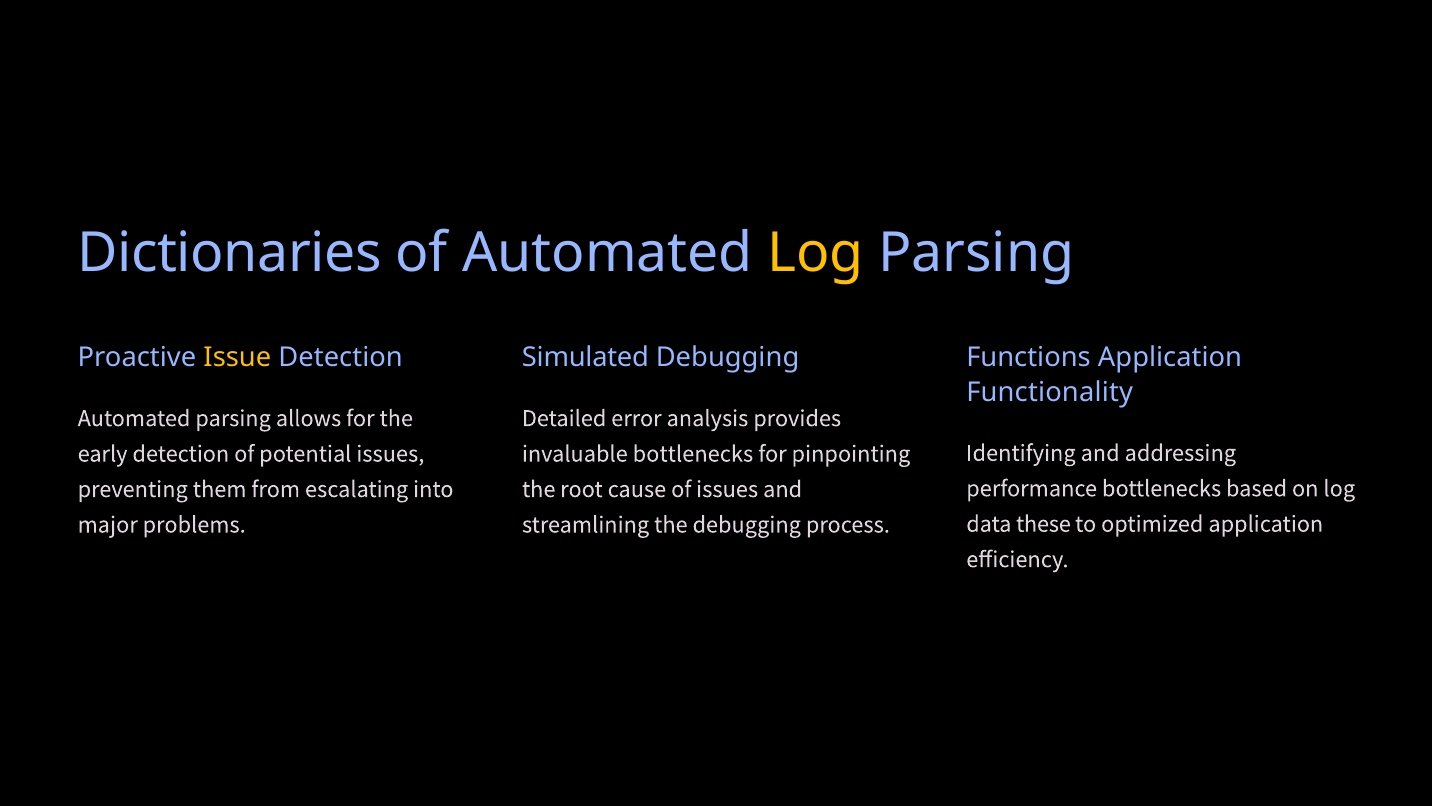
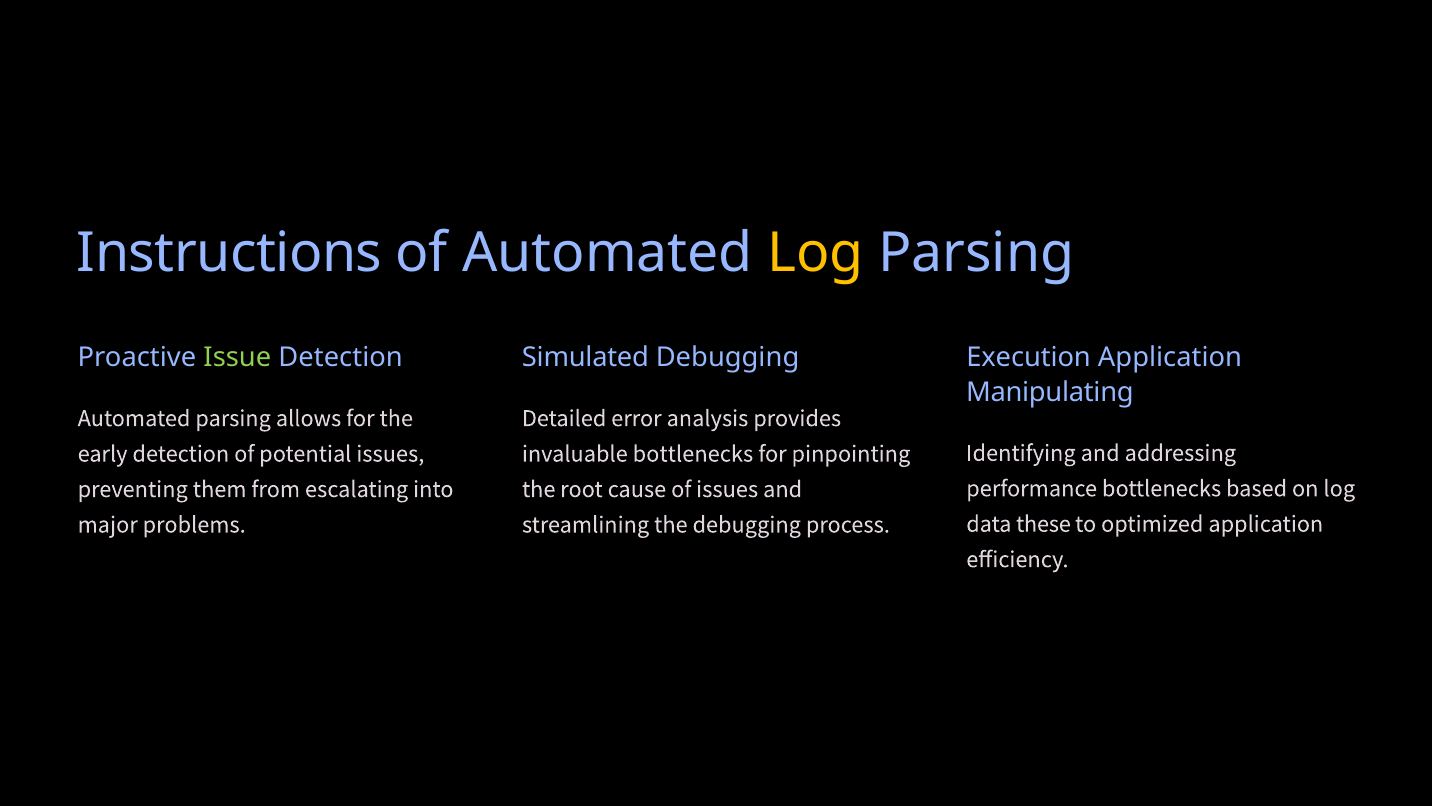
Dictionaries: Dictionaries -> Instructions (230, 253)
Issue colour: yellow -> light green (237, 358)
Functions: Functions -> Execution (1029, 358)
Functionality: Functionality -> Manipulating (1050, 392)
